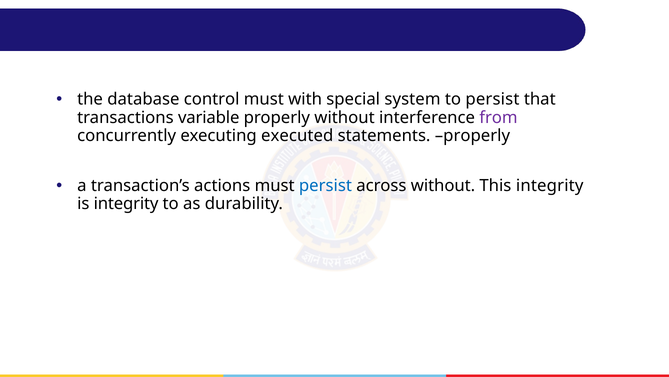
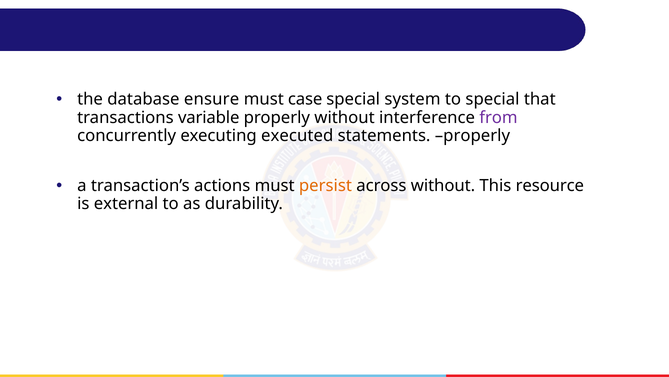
control: control -> ensure (212, 99)
with: with -> case (305, 99)
to persist: persist -> special (492, 99)
persist colour: blue -> orange (325, 185)
This integrity: integrity -> resource (550, 185)
is integrity: integrity -> external (126, 203)
